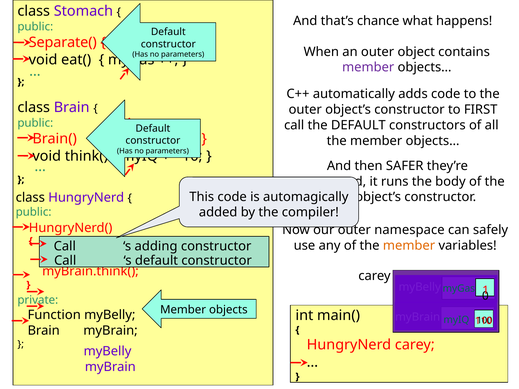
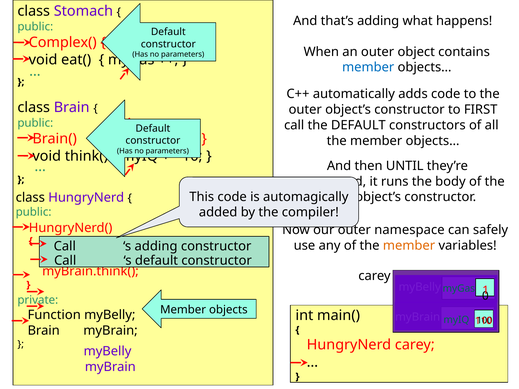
that’s chance: chance -> adding (378, 21)
Separate(: Separate( -> Complex( (63, 42)
member colour: purple -> blue (368, 67)
SAFER: SAFER -> UNTIL (405, 166)
